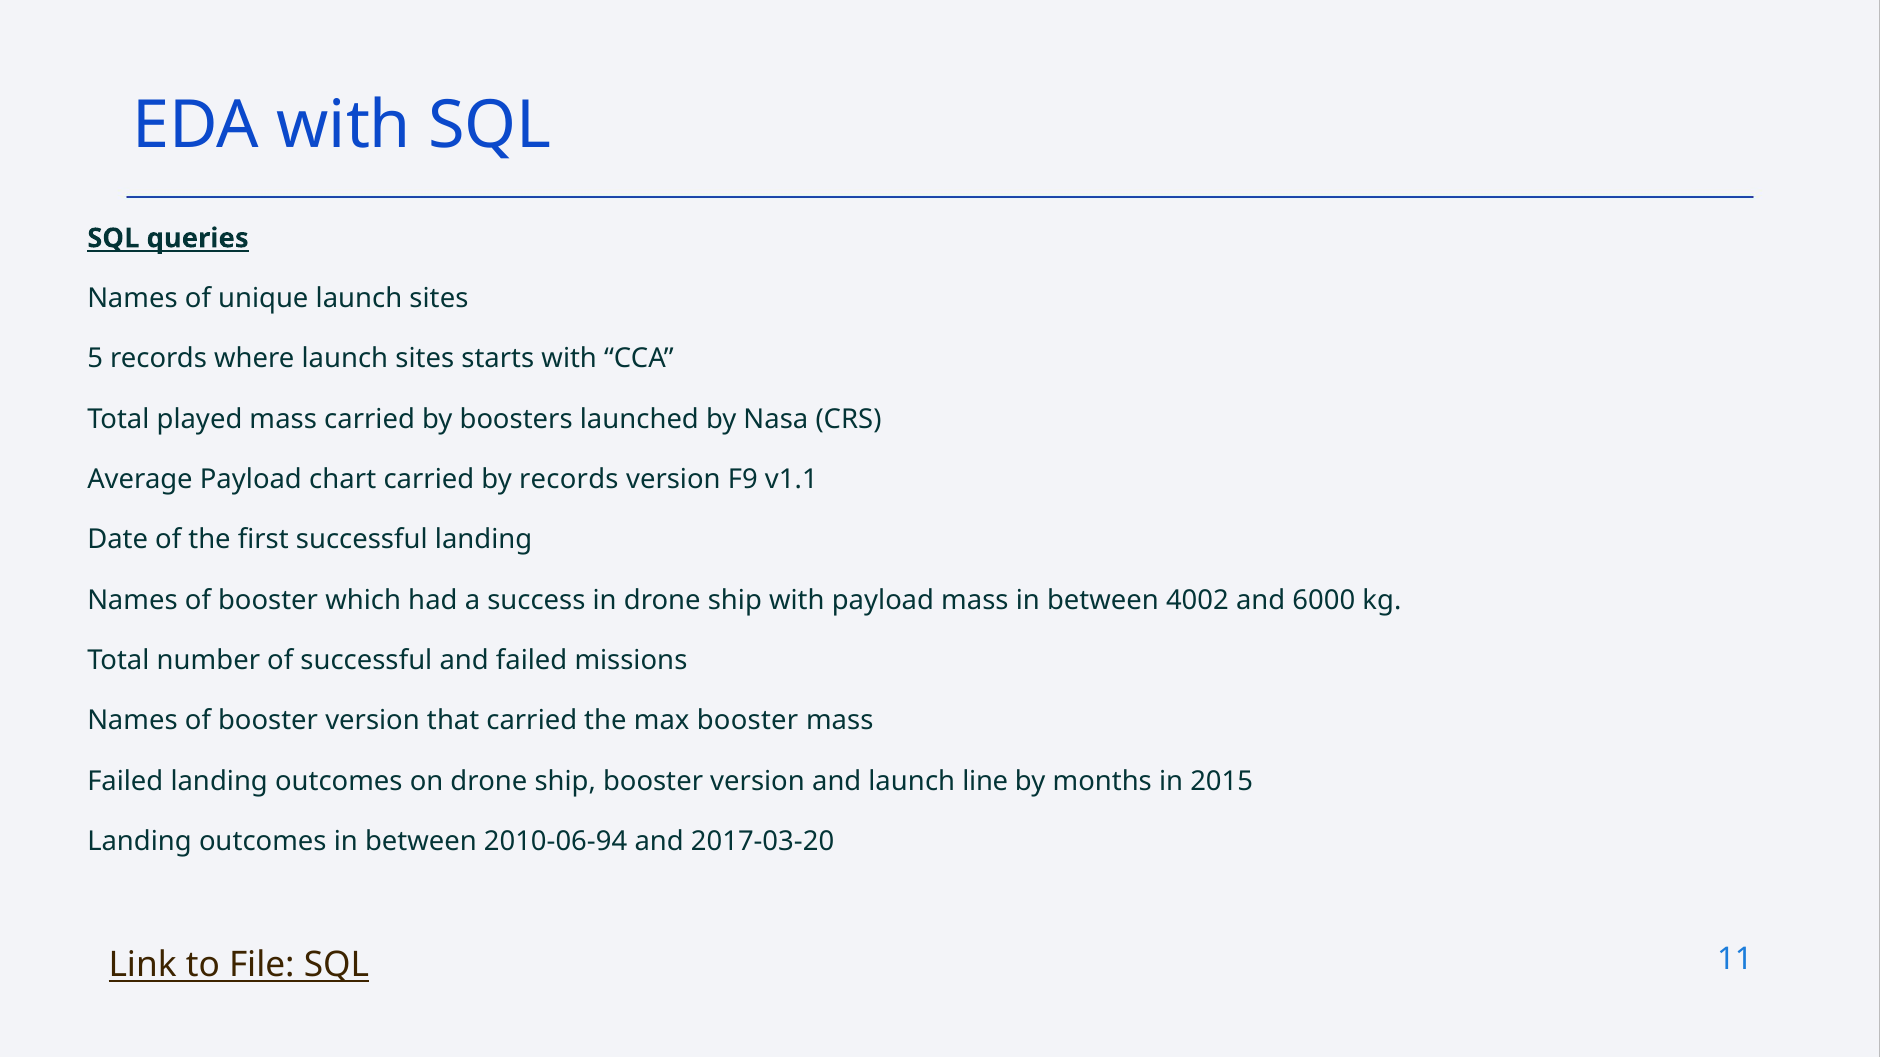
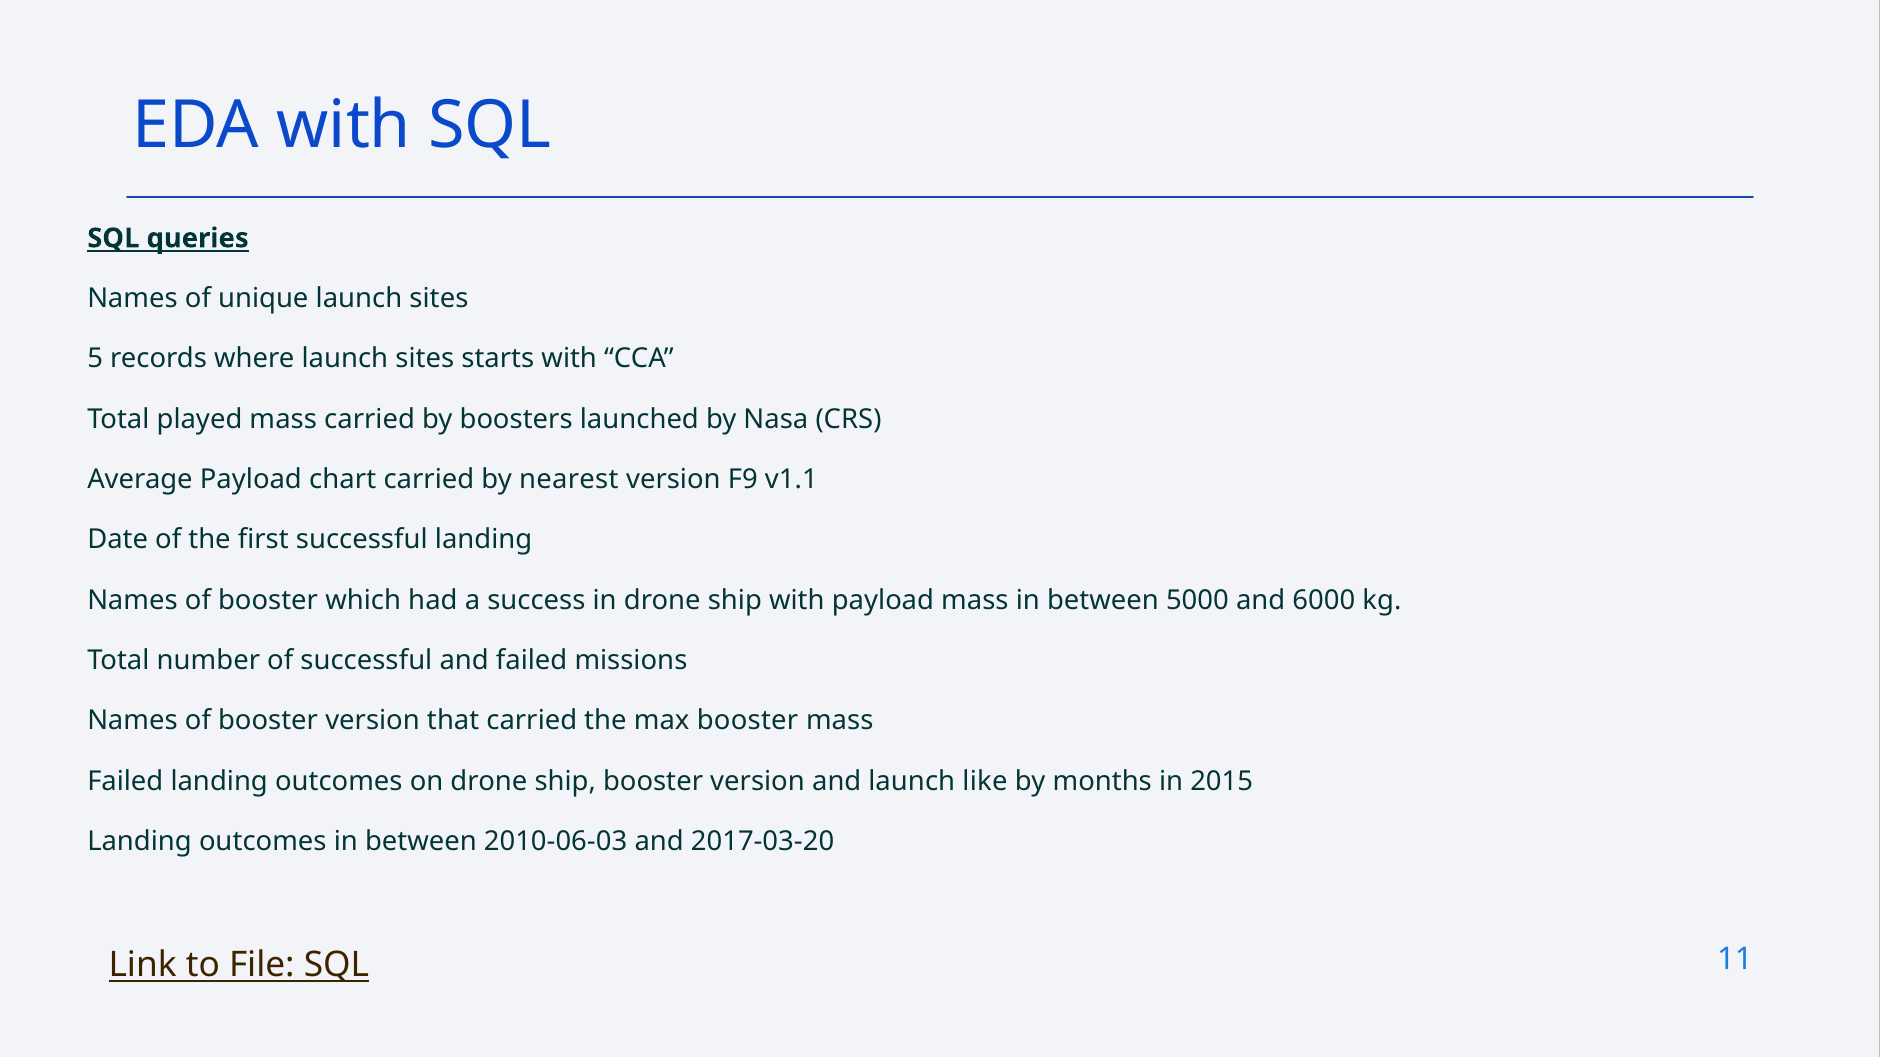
by records: records -> nearest (569, 480)
4002: 4002 -> 5000 (1197, 600)
line: line -> like (985, 781)
2010-06-94: 2010-06-94 -> 2010-06-03 (556, 842)
